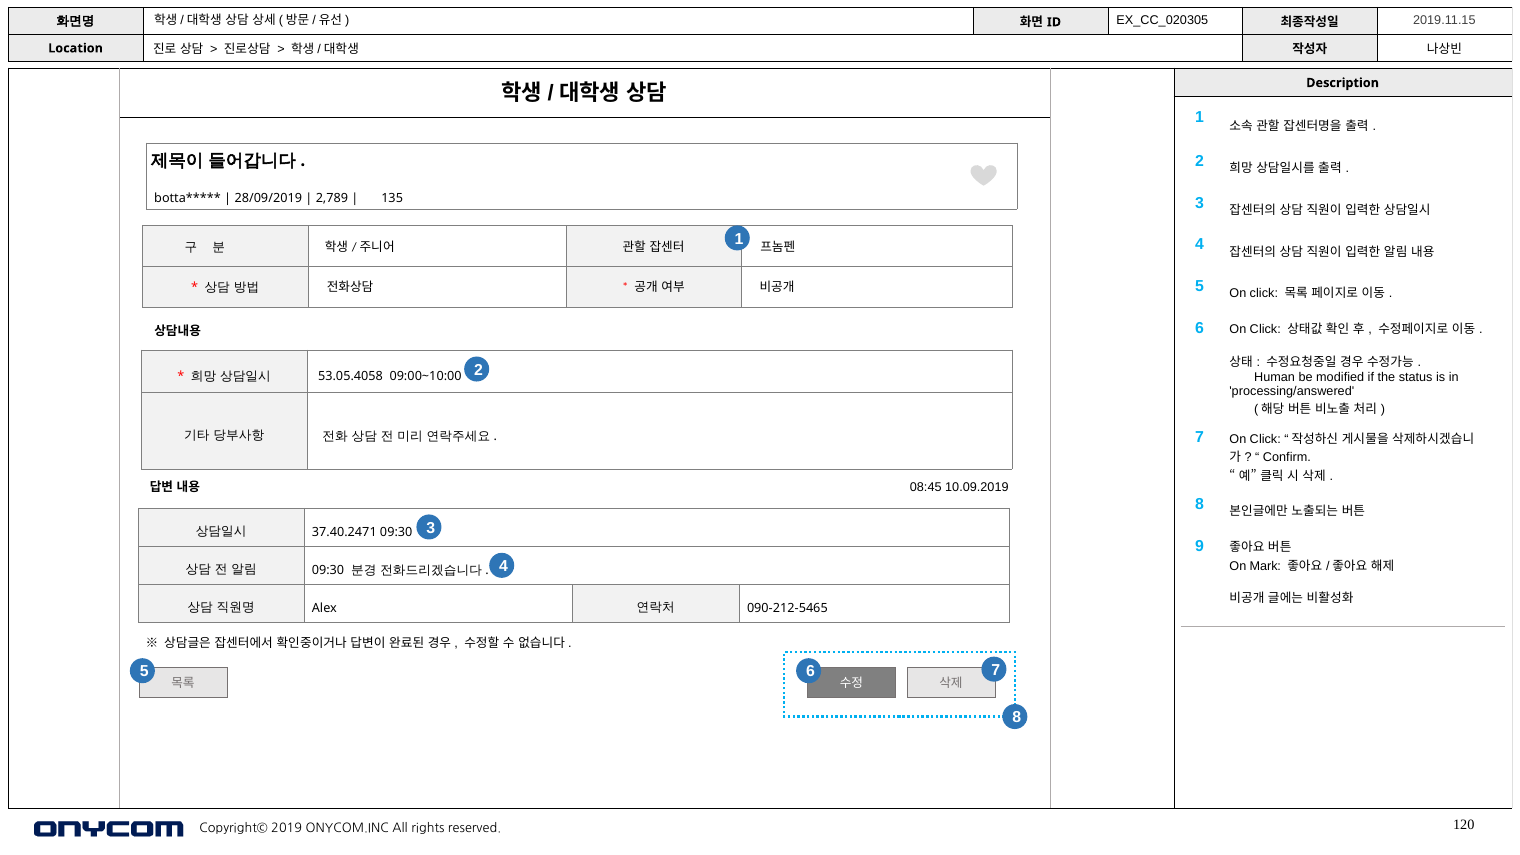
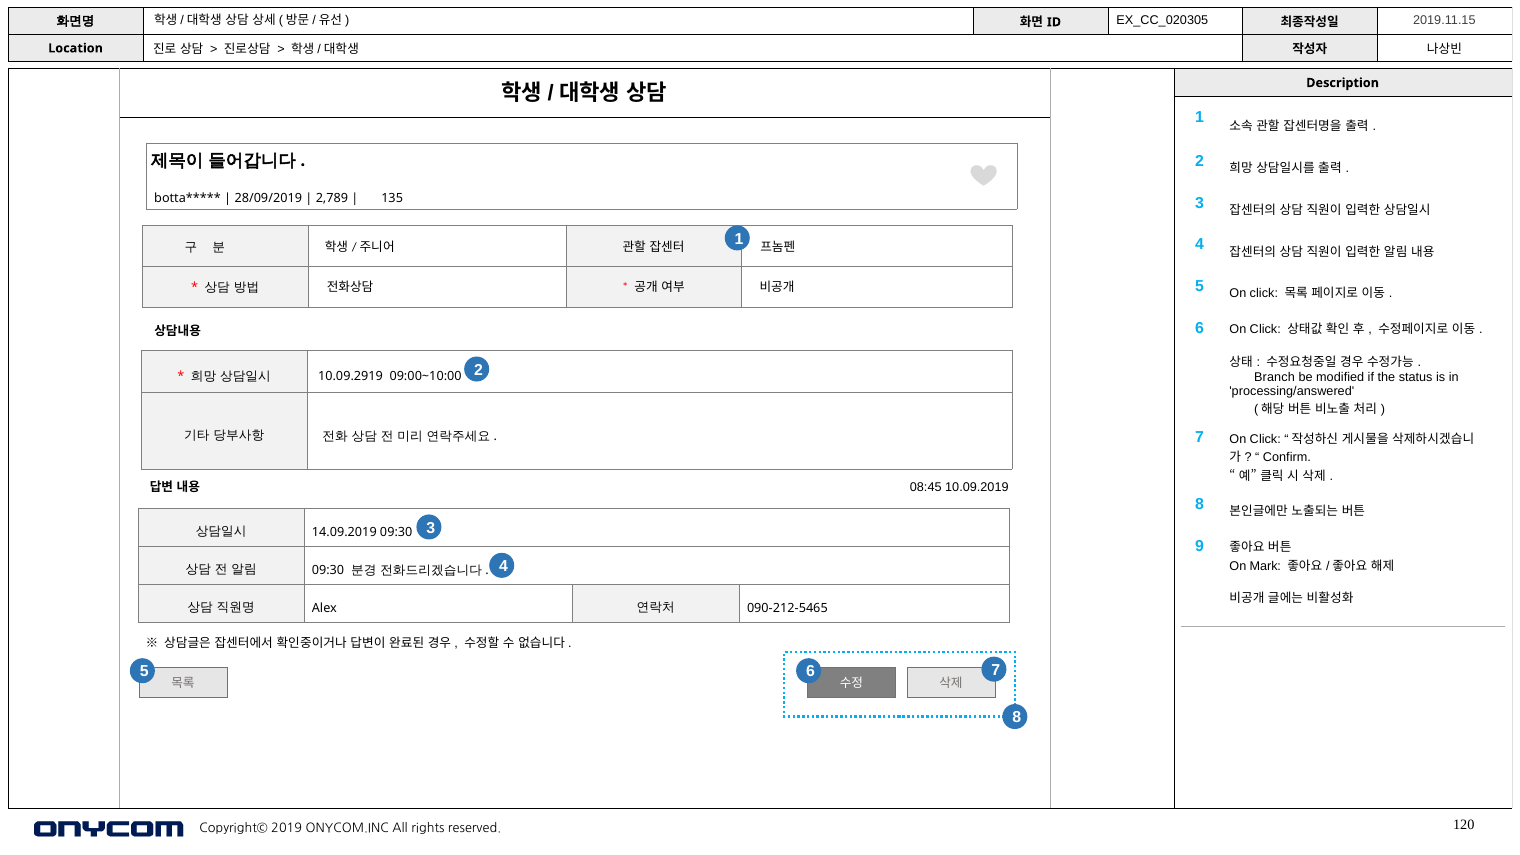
Human: Human -> Branch (1275, 377)
53.05.4058: 53.05.4058 -> 10.09.2919 (351, 376)
37.40.2471: 37.40.2471 -> 14.09.2019 (344, 532)
